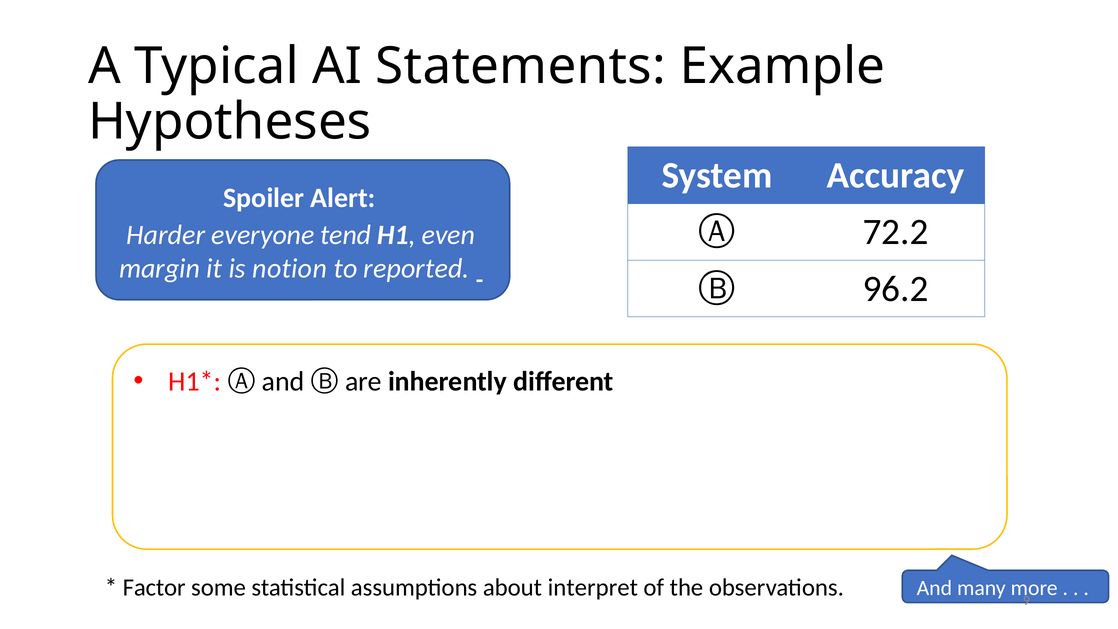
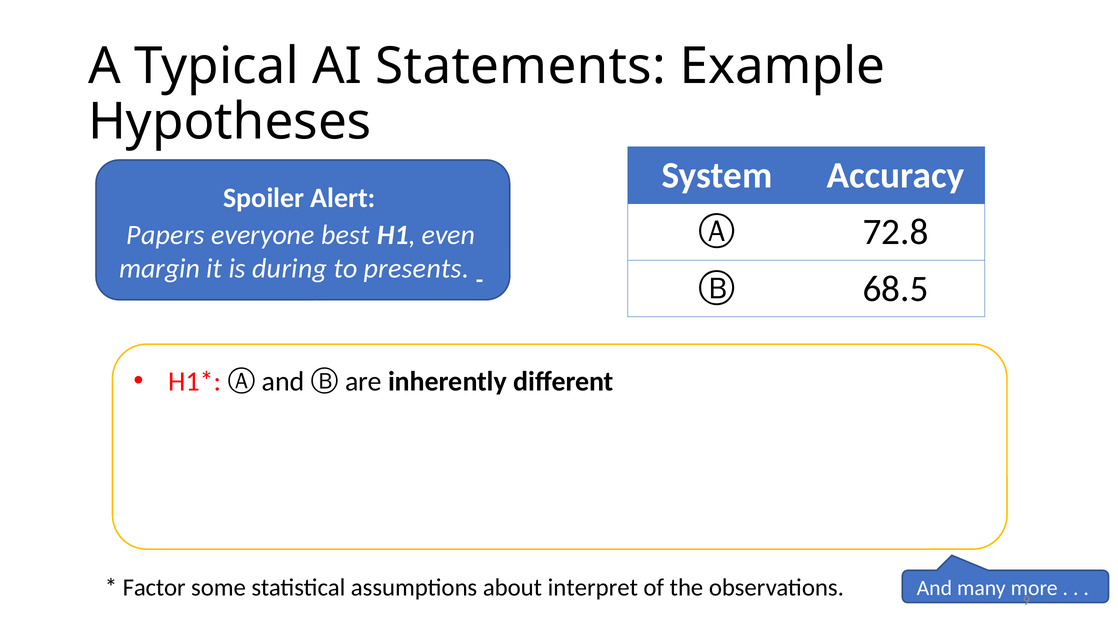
72.2: 72.2 -> 72.8 (896, 232)
Harder: Harder -> Papers (166, 235)
tend: tend -> best (345, 235)
notion: notion -> during (290, 268)
reported: reported -> presents (416, 268)
96.2: 96.2 -> 68.5 (896, 289)
